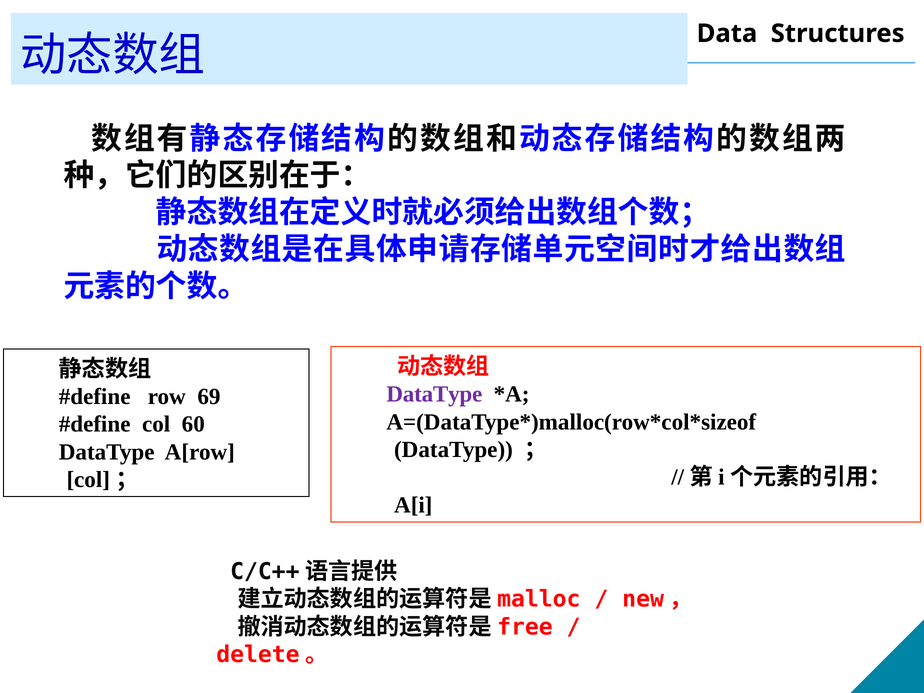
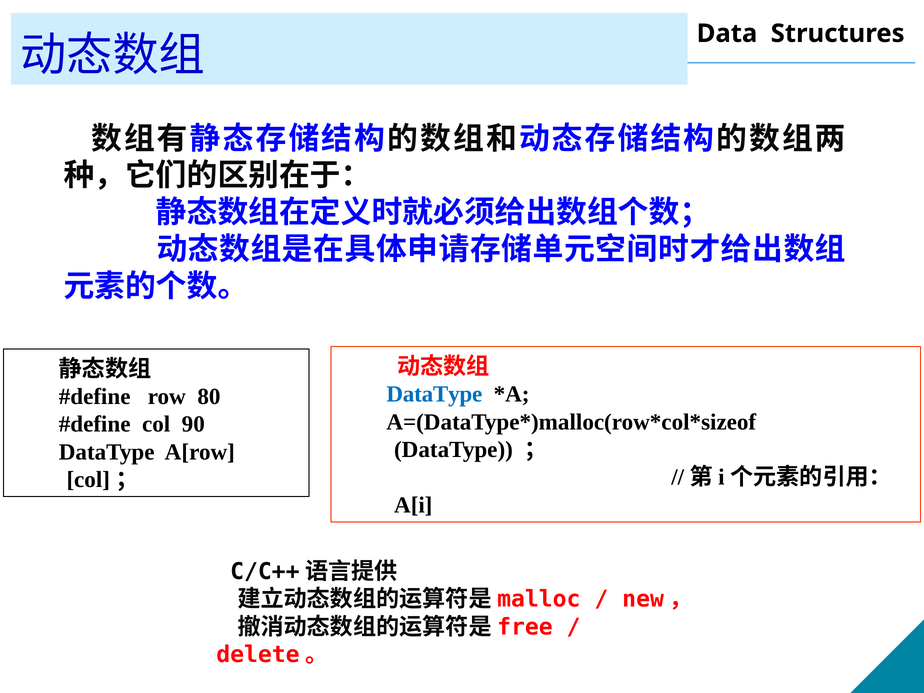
DataType colour: purple -> blue (434, 394)
69: 69 -> 80 (209, 397)
60: 60 -> 90 (193, 424)
